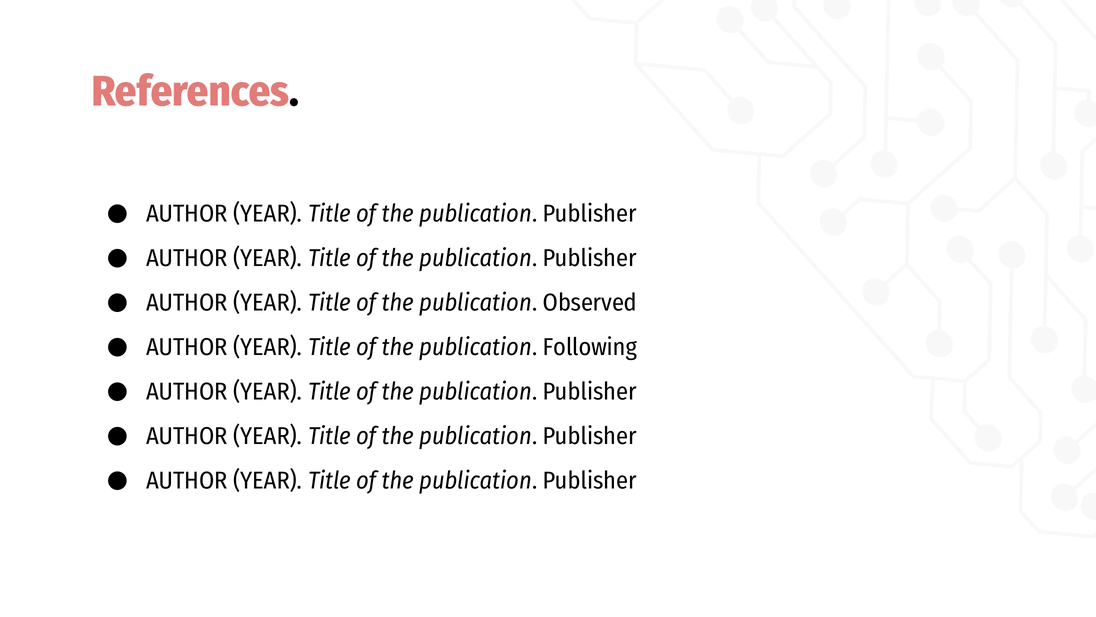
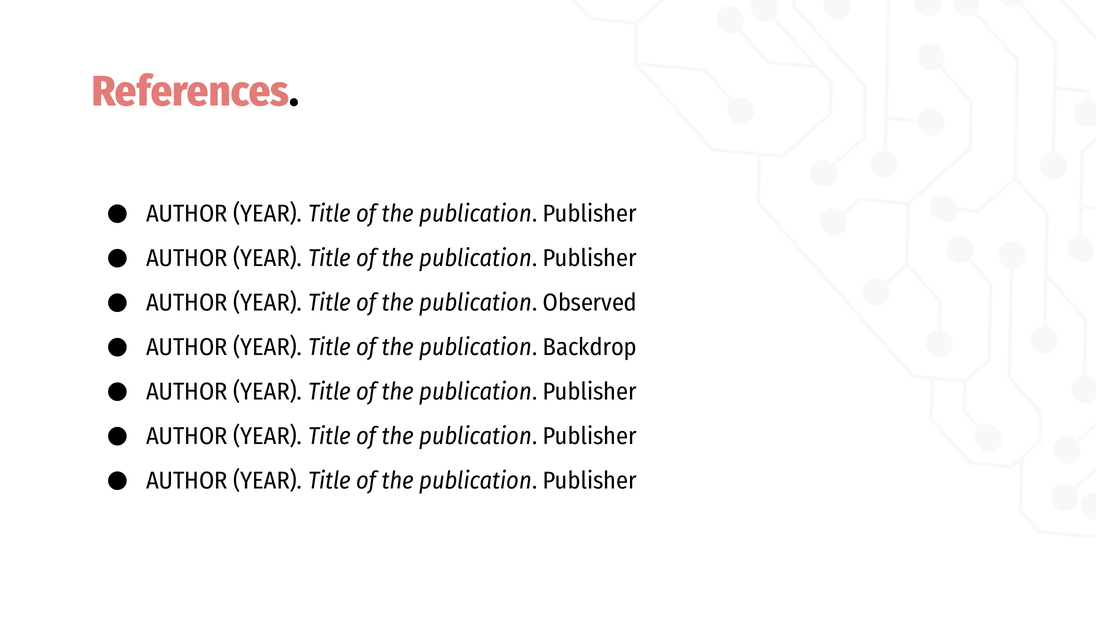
Following: Following -> Backdrop (590, 347)
